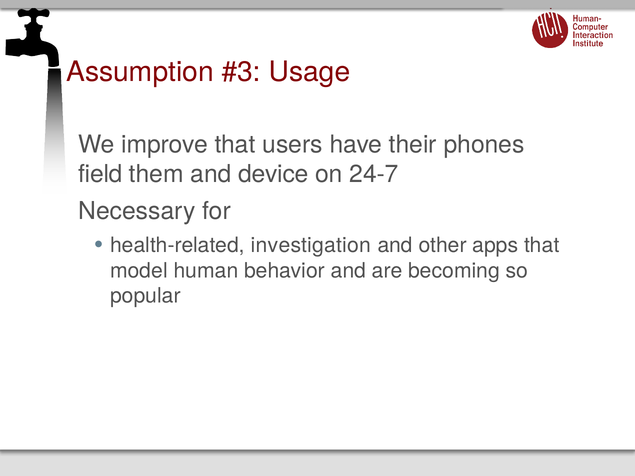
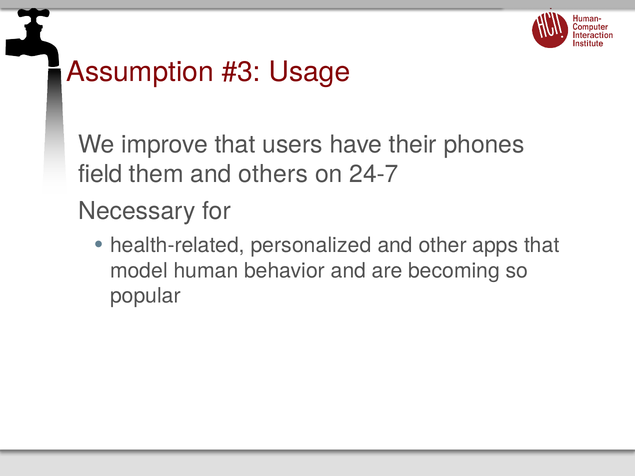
device: device -> others (273, 174)
investigation: investigation -> personalized (311, 245)
